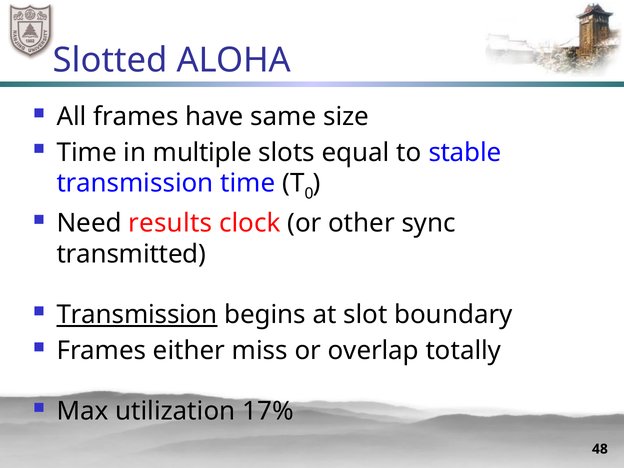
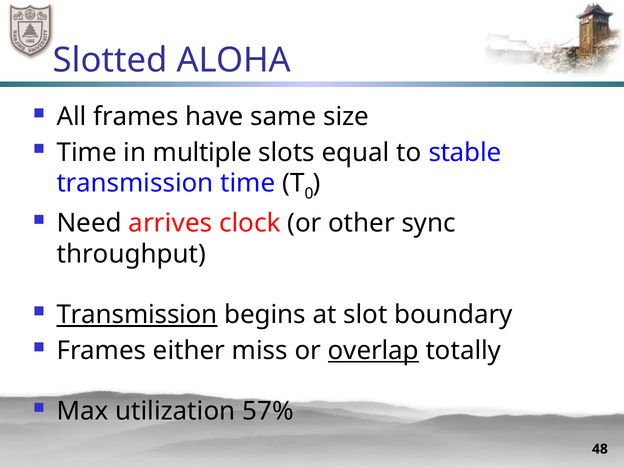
results: results -> arrives (170, 223)
transmitted: transmitted -> throughput (131, 254)
overlap underline: none -> present (373, 351)
17%: 17% -> 57% (268, 411)
